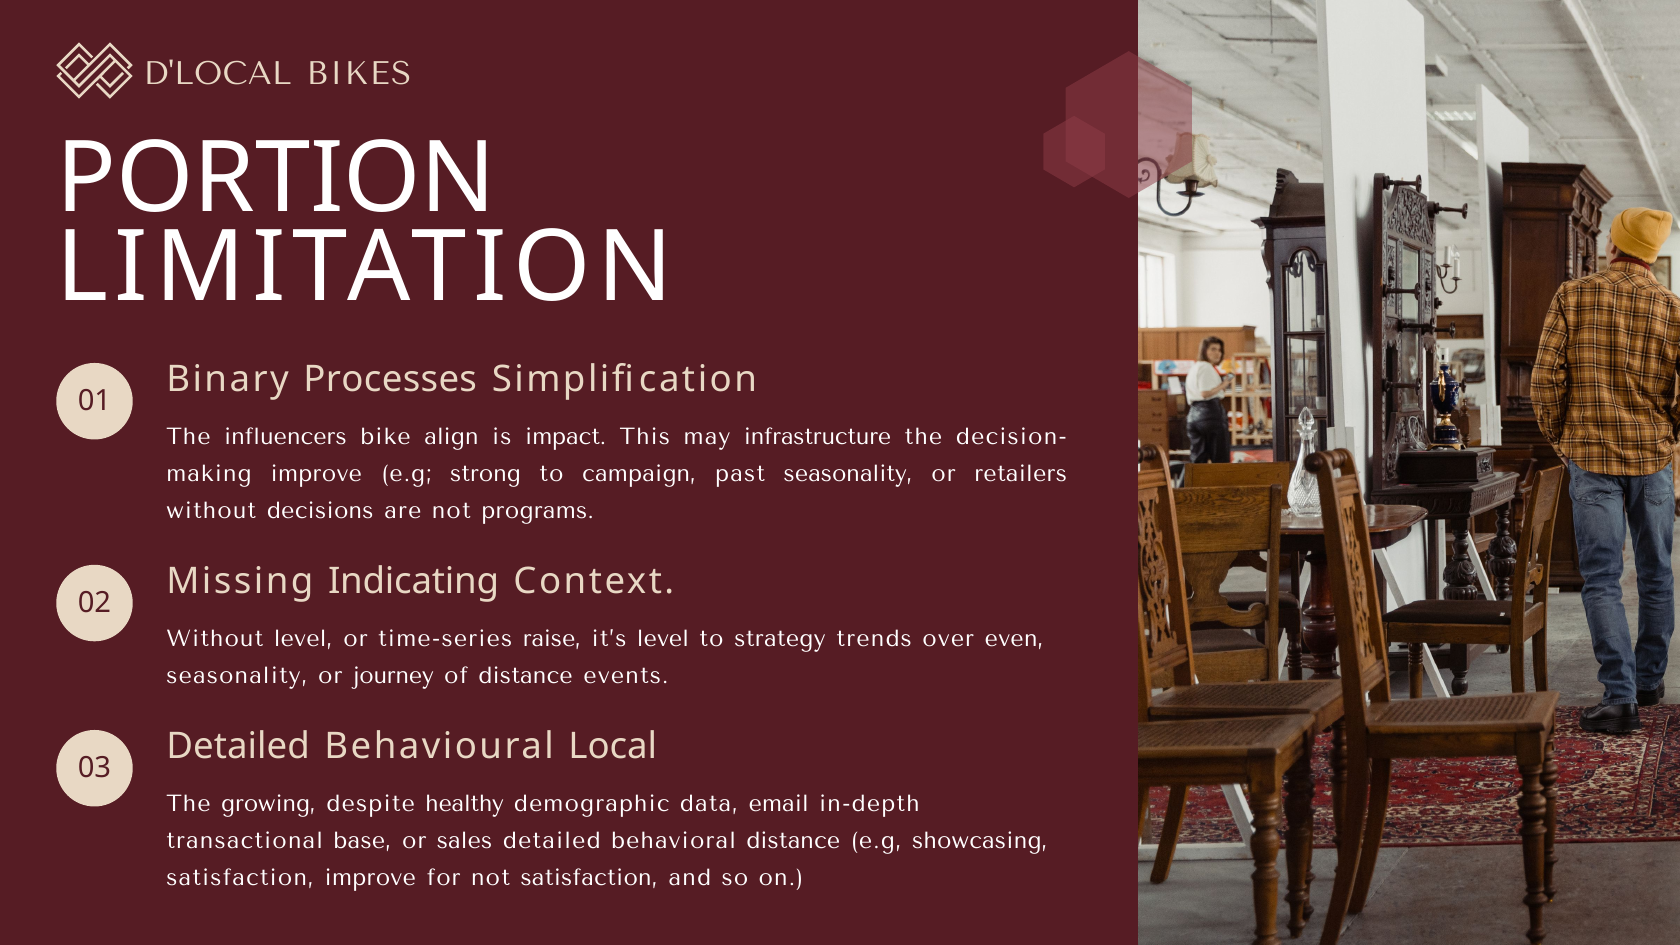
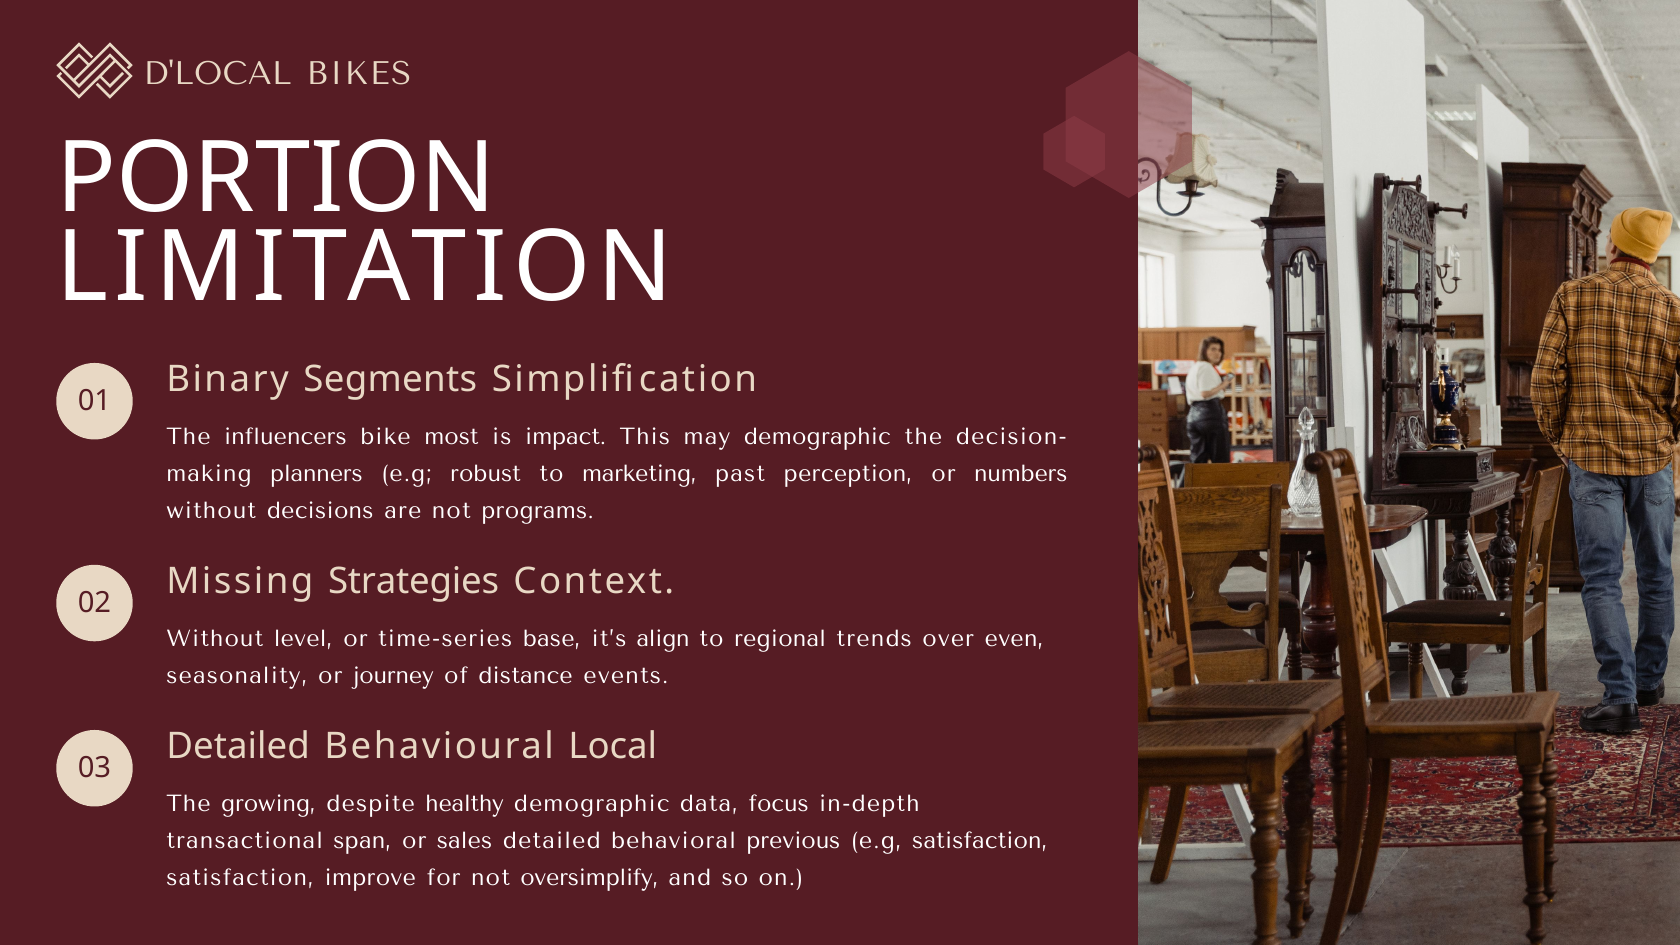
Processes: Processes -> Segments (390, 379)
align: align -> most (452, 437)
may infrastructure: infrastructure -> demographic (817, 437)
improve: improve -> planners (317, 474)
strong: strong -> robust (486, 474)
campaign: campaign -> marketing (640, 474)
past seasonality: seasonality -> perception (848, 474)
retailers: retailers -> numbers (1021, 474)
Indicating: Indicating -> Strategies (414, 581)
raise: raise -> base (552, 638)
it’s level: level -> align (663, 638)
strategy: strategy -> regional (780, 638)
email: email -> focus (779, 804)
base: base -> span (362, 841)
behavioral distance: distance -> previous (793, 841)
e.g showcasing: showcasing -> satisfaction (980, 841)
not satisfaction: satisfaction -> oversimplify (589, 878)
